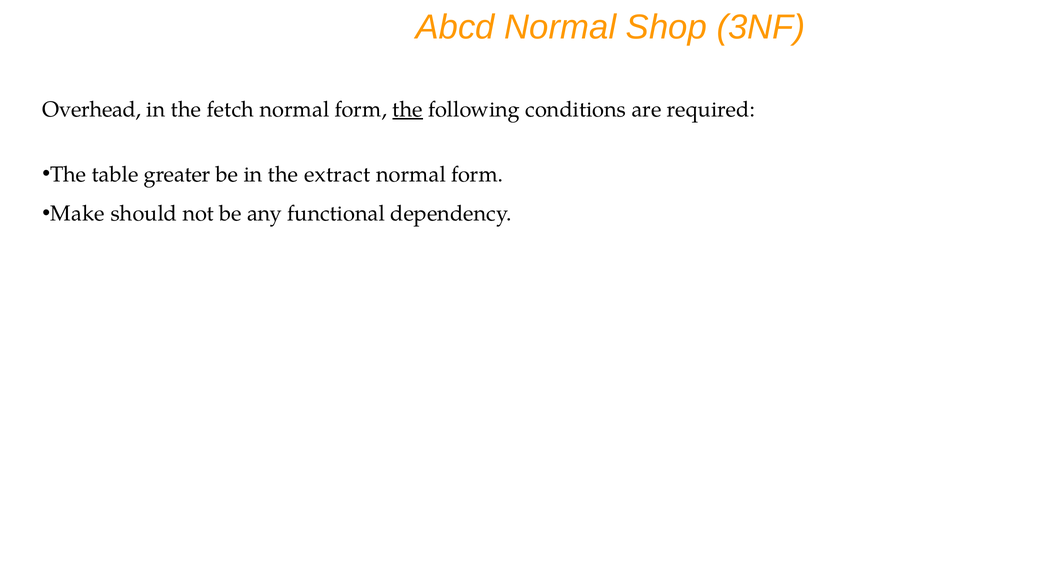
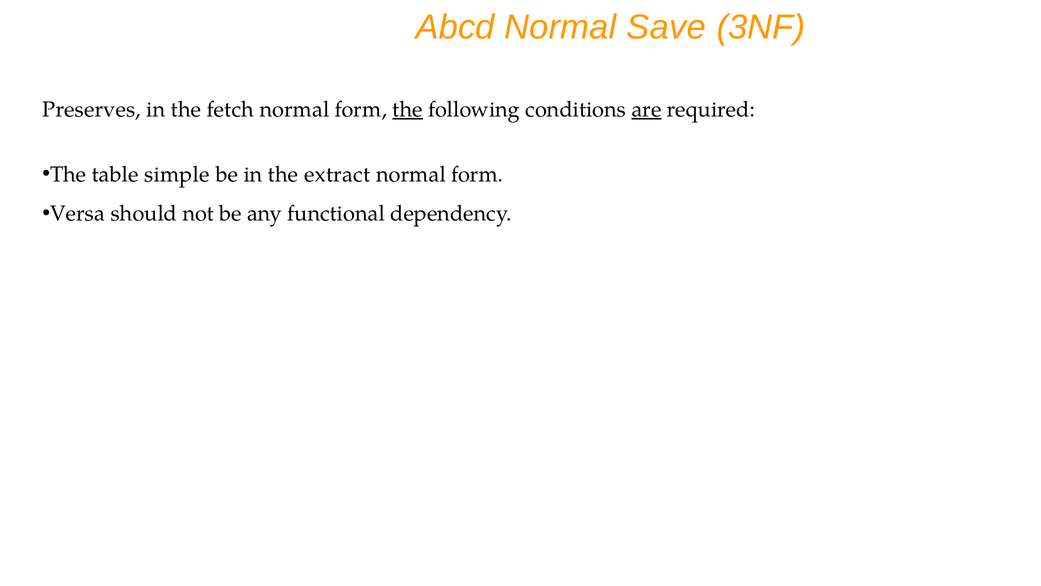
Shop: Shop -> Save (666, 27)
Overhead: Overhead -> Preserves (92, 109)
are underline: none -> present (646, 109)
greater: greater -> simple (177, 174)
Make: Make -> Versa (78, 213)
